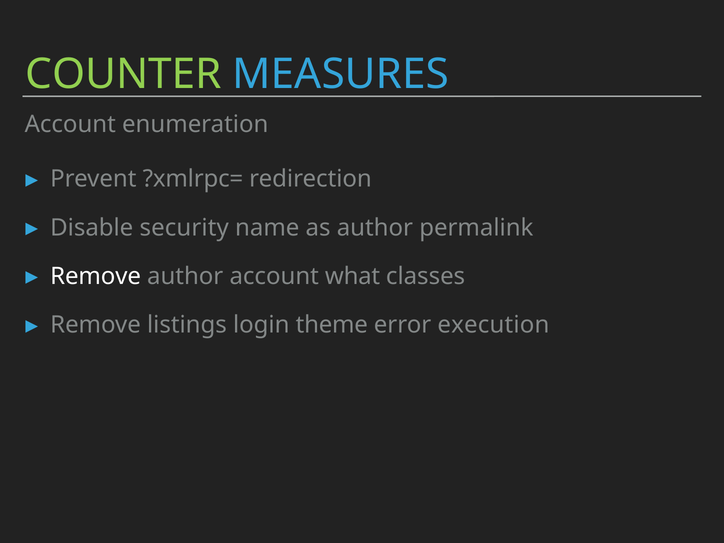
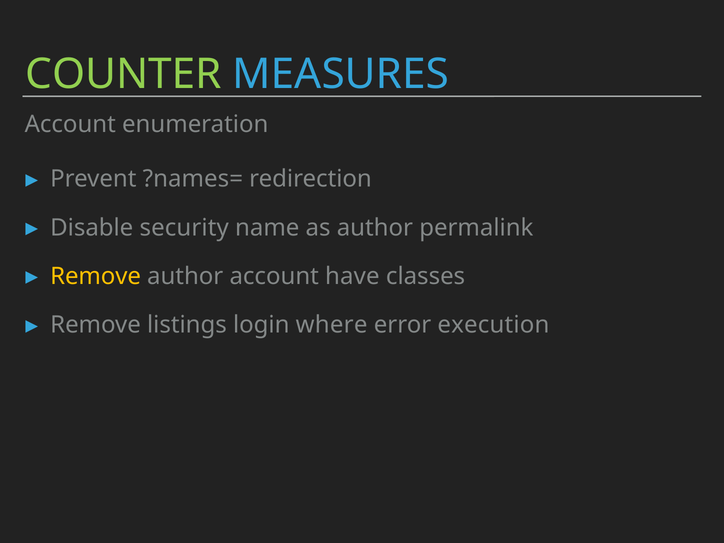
?xmlrpc=: ?xmlrpc= -> ?names= (193, 179)
Remove colour: white -> yellow (96, 276)
what: what -> have (352, 276)
theme: theme -> where (332, 325)
